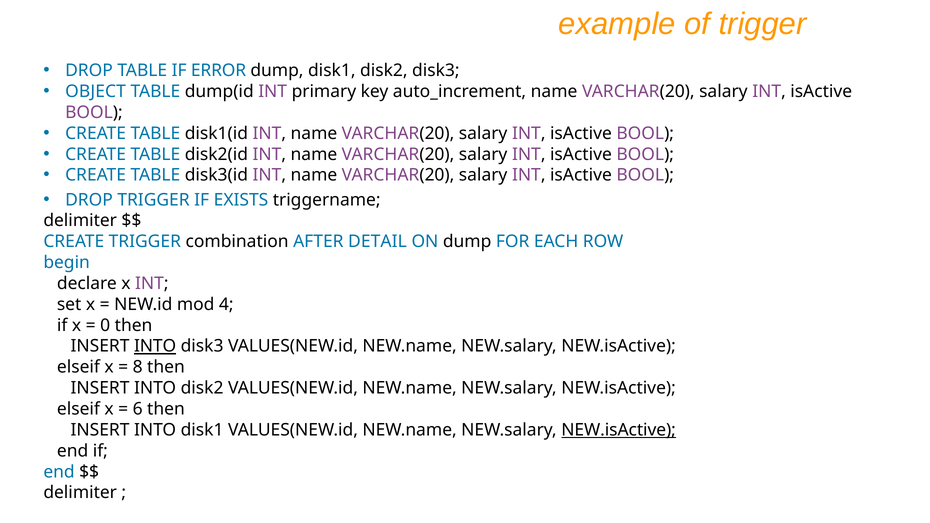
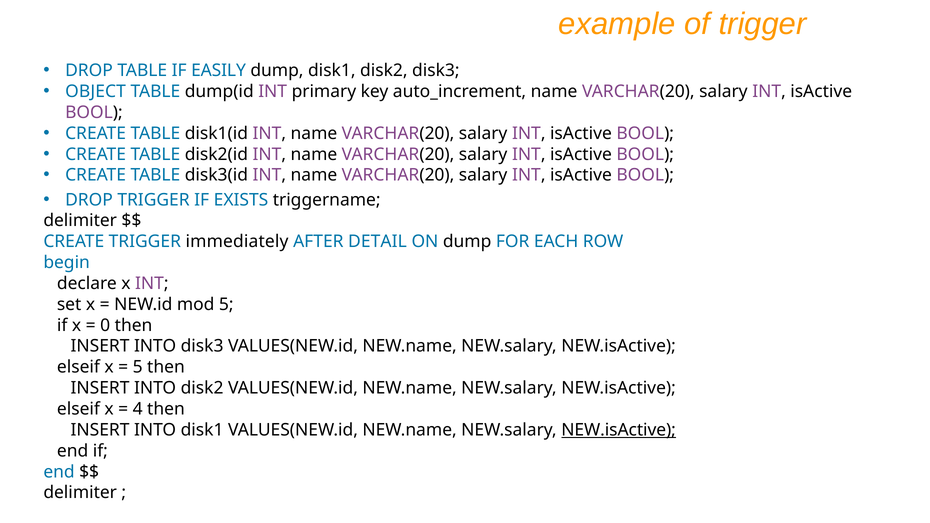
ERROR: ERROR -> EASILY (219, 71)
combination: combination -> immediately (237, 242)
mod 4: 4 -> 5 (226, 304)
INTO underline: present -> none (155, 346)
8: 8 -> 5 (138, 367)
6: 6 -> 4 (138, 409)
